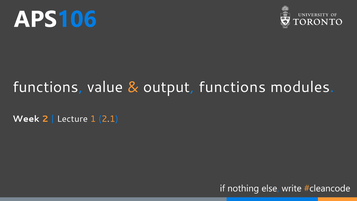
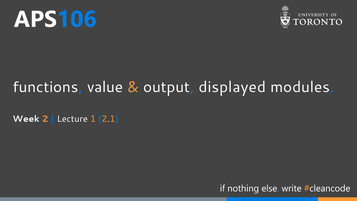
output functions: functions -> displayed (232, 87)
